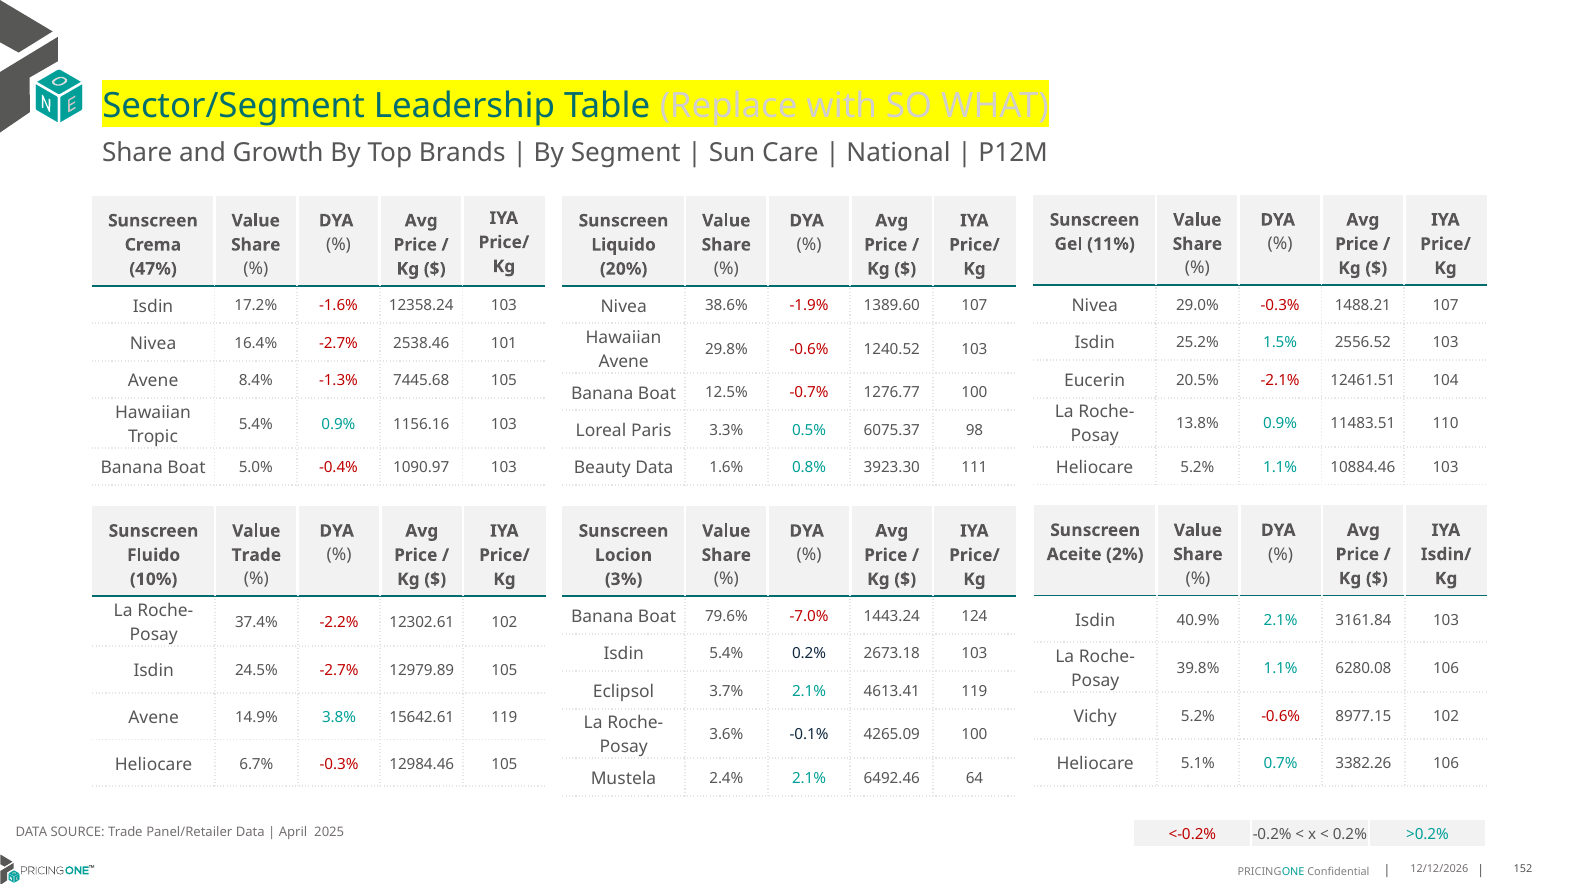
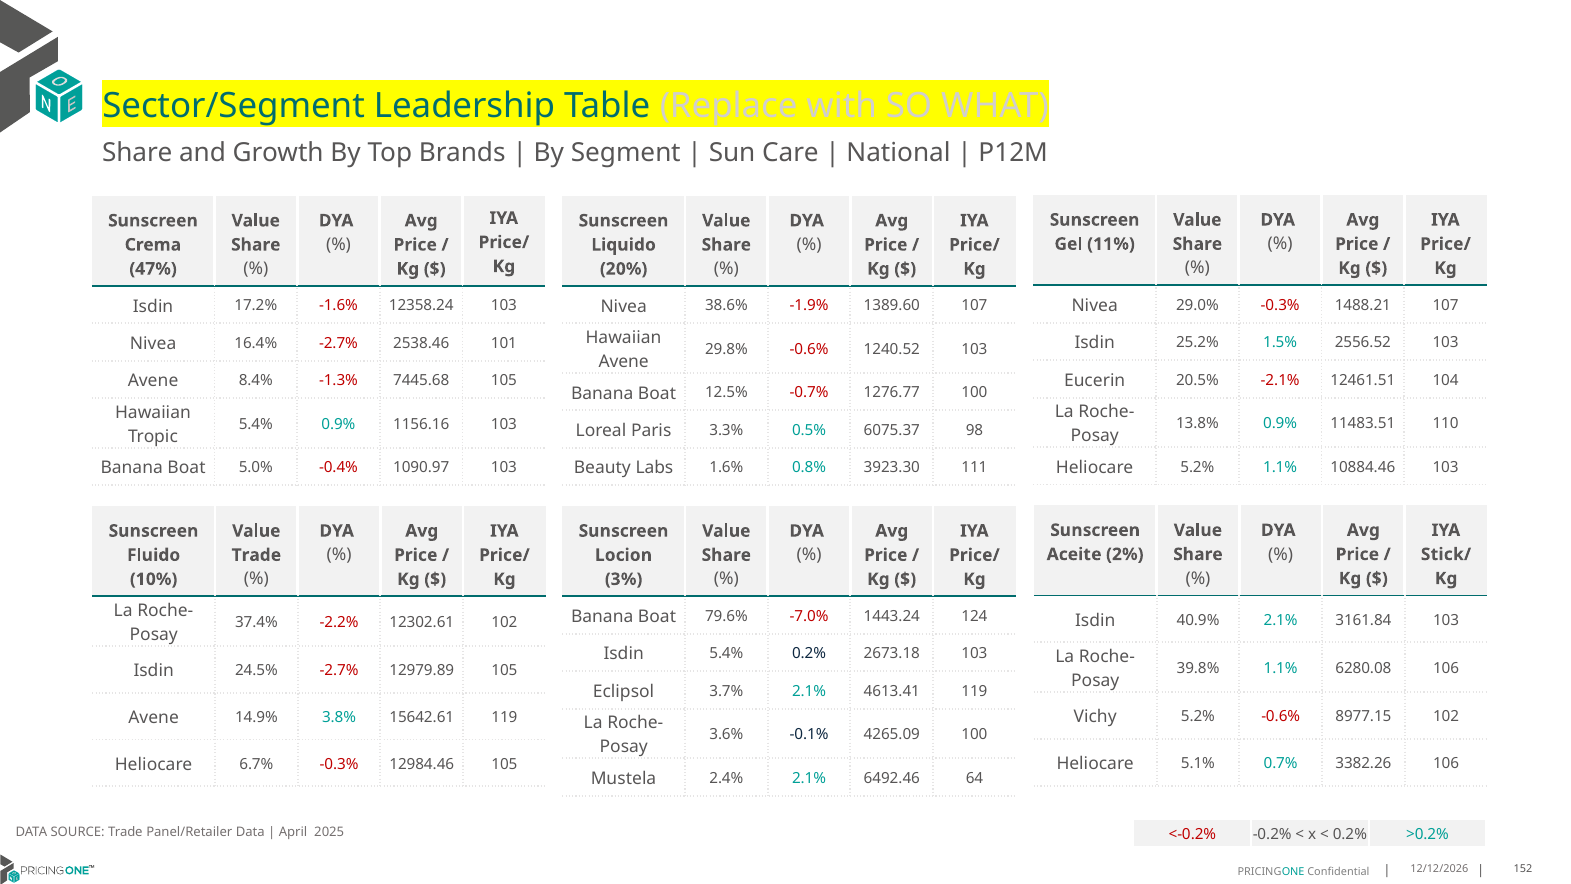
Beauty Data: Data -> Labs (654, 468)
Isdin/: Isdin/ -> Stick/ (1446, 554)
